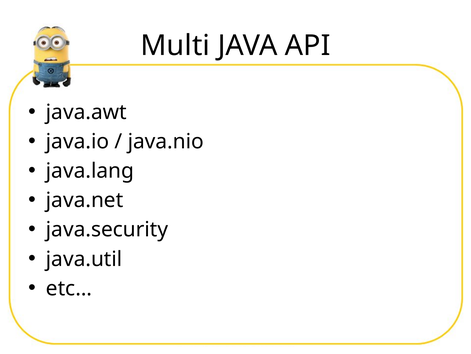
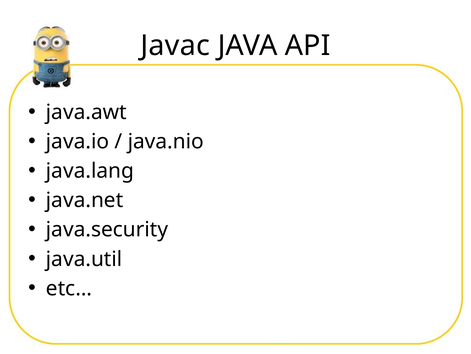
Multi: Multi -> Javac (175, 46)
